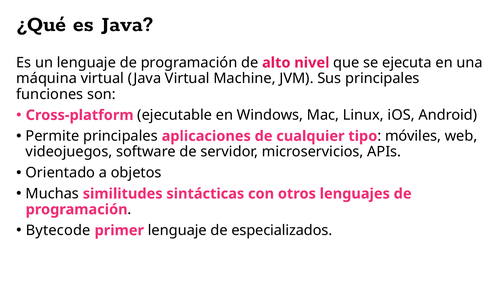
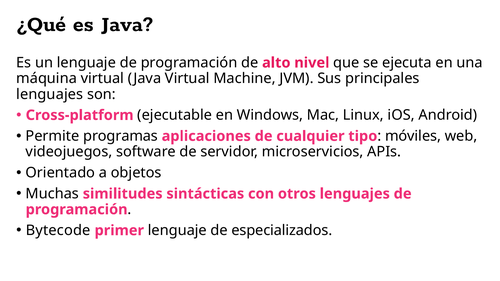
funciones: funciones -> lenguajes (50, 94)
Permite principales: principales -> programas (121, 136)
